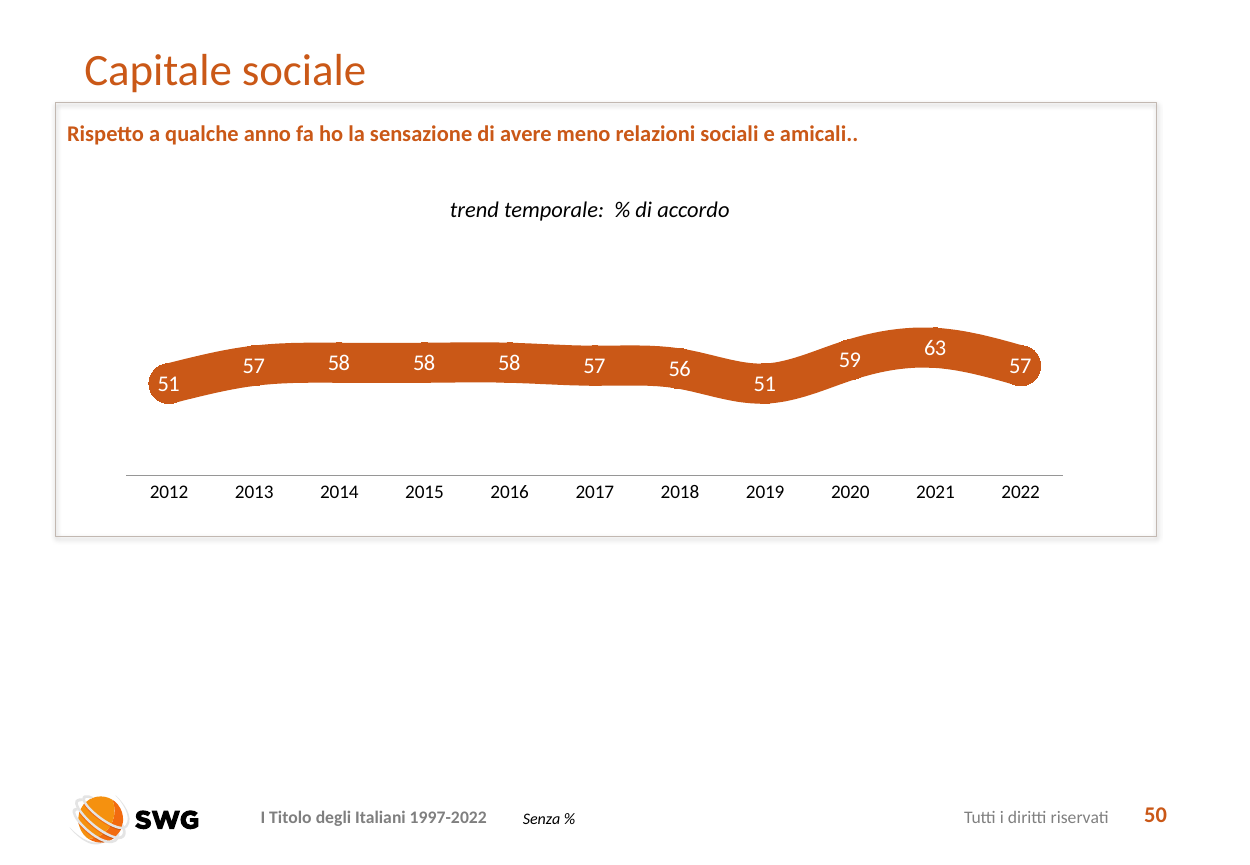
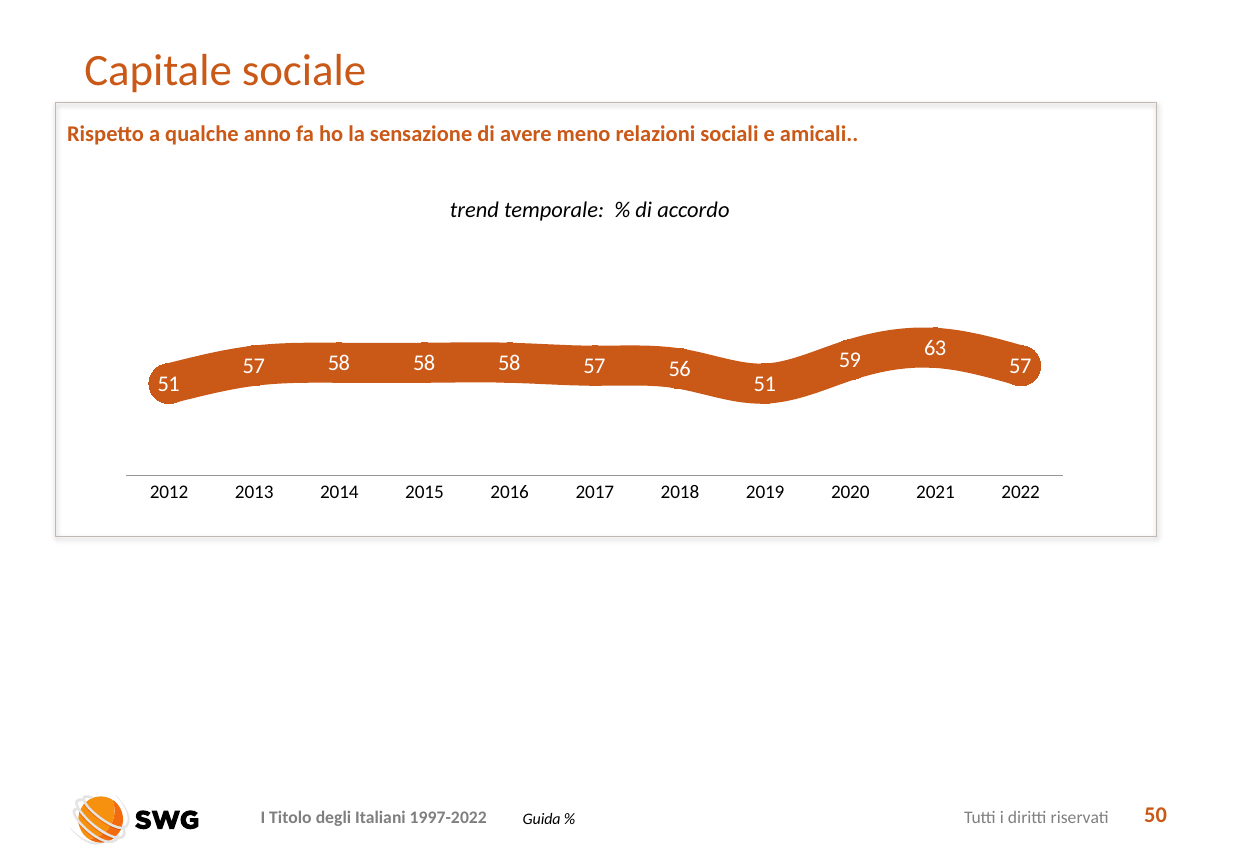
Senza: Senza -> Guida (542, 820)
